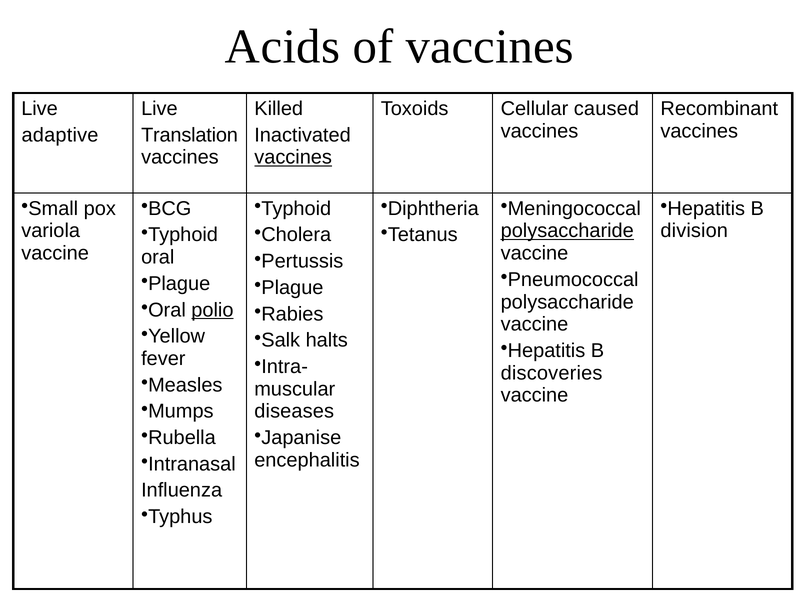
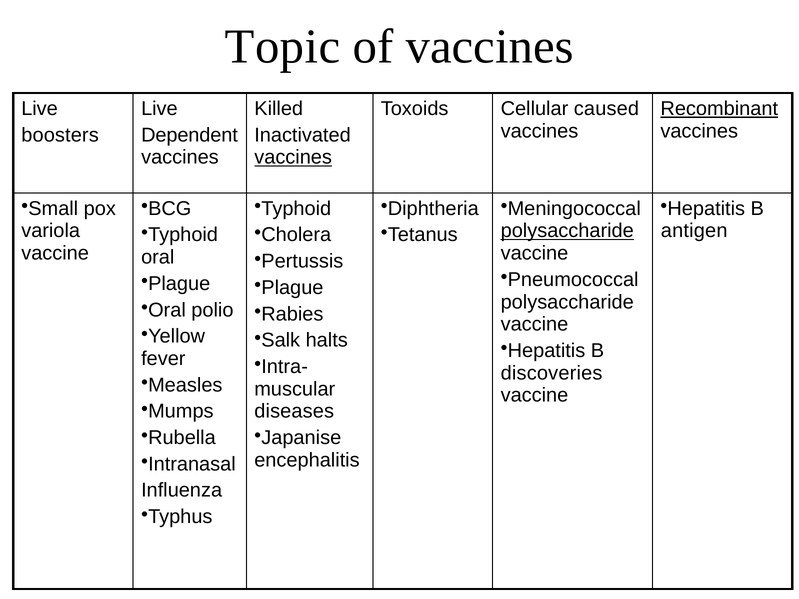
Acids: Acids -> Topic (283, 47)
Recombinant underline: none -> present (719, 109)
adaptive: adaptive -> boosters (60, 135)
Translation: Translation -> Dependent (189, 135)
division: division -> antigen (694, 231)
polio underline: present -> none (212, 310)
